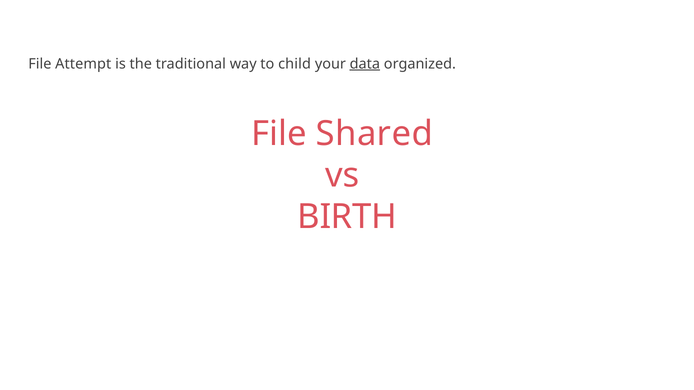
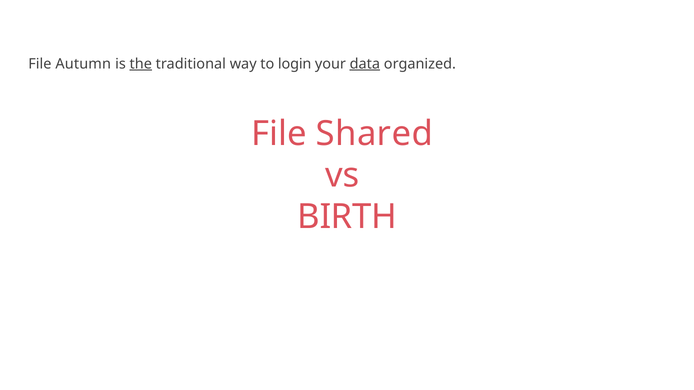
Attempt: Attempt -> Autumn (83, 64)
the underline: none -> present (141, 64)
child: child -> login (295, 64)
